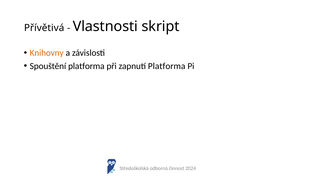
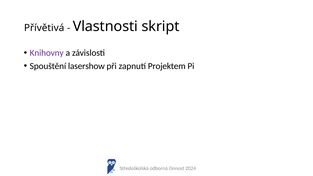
Knihovny colour: orange -> purple (47, 53)
Spouštění platforma: platforma -> lasershow (86, 66)
zapnutí Platforma: Platforma -> Projektem (167, 66)
